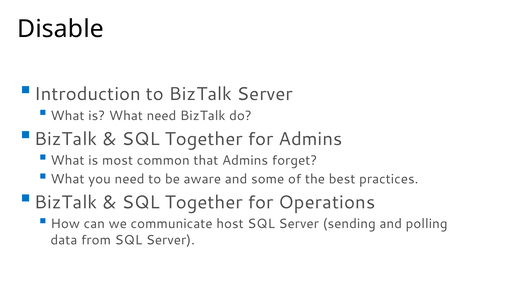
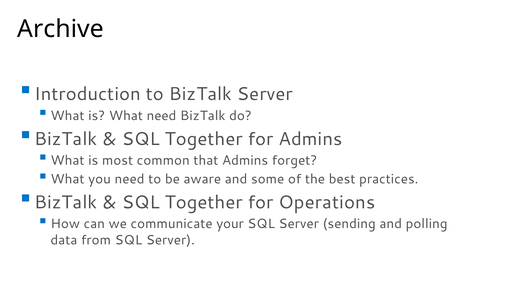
Disable: Disable -> Archive (61, 29)
host: host -> your (230, 224)
